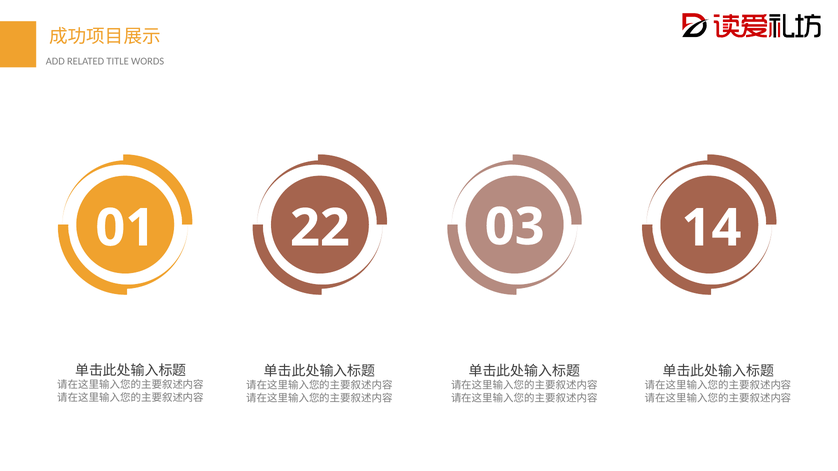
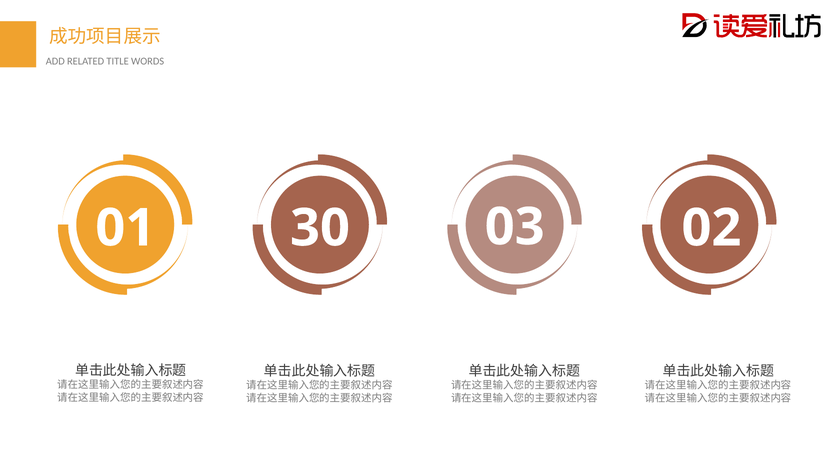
22: 22 -> 30 (320, 228)
14: 14 -> 02 (711, 228)
